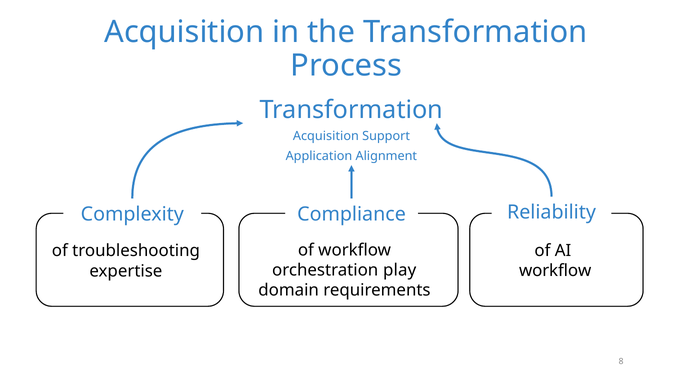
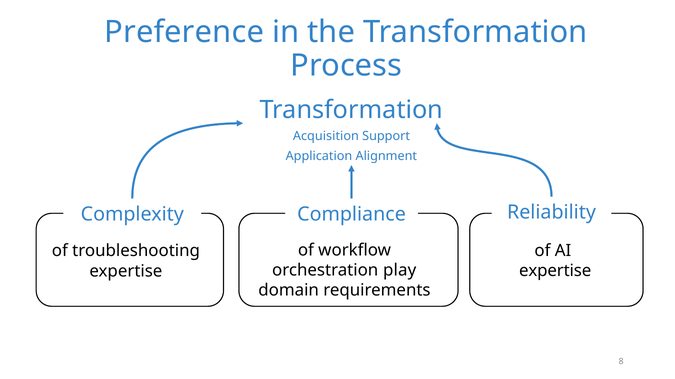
Acquisition: Acquisition -> Preference (184, 32)
workflow: workflow -> expertise (555, 271)
